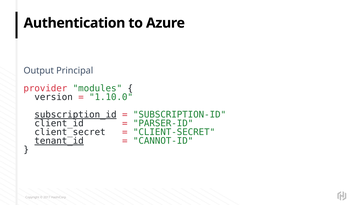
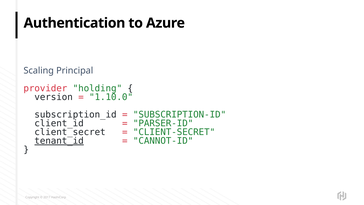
Output: Output -> Scaling (39, 71)
modules: modules -> holding (97, 88)
subscription_id underline: present -> none (75, 115)
